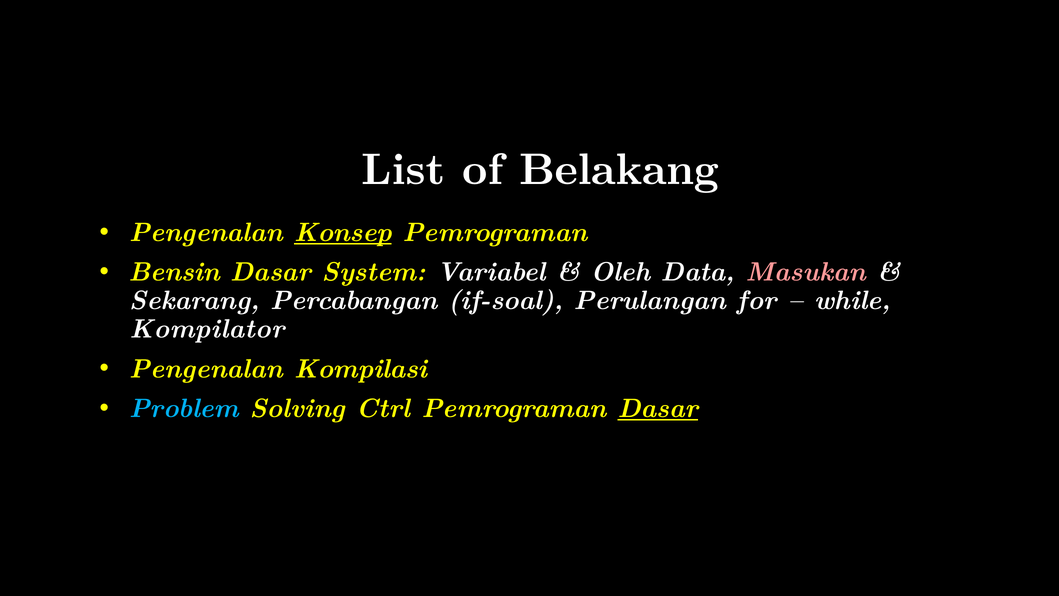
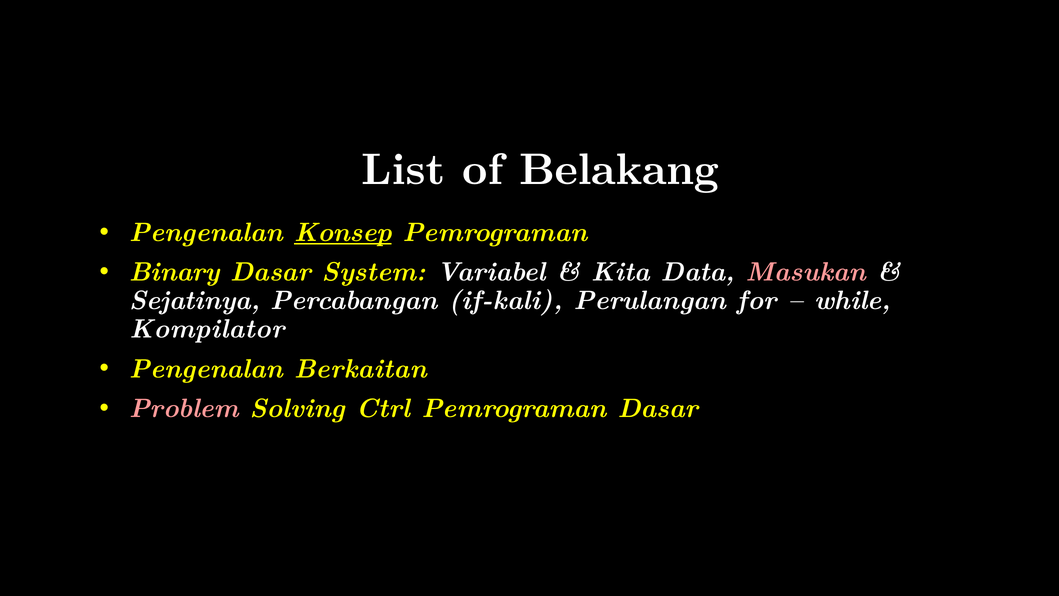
Bensin: Bensin -> Binary (174, 272)
Oleh: Oleh -> Kita (620, 272)
Sekarang: Sekarang -> Sejatinya (195, 300)
if-soal: if-soal -> if-kali (506, 300)
Kompilasi: Kompilasi -> Berkaitan (360, 369)
Problem colour: light blue -> pink (184, 408)
Dasar underline: present -> none (658, 408)
